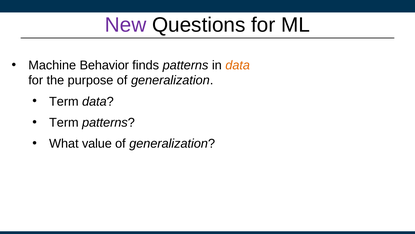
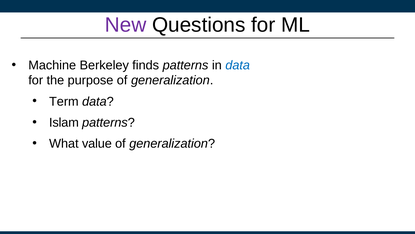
Behavior: Behavior -> Berkeley (104, 65)
data colour: orange -> blue (238, 65)
Term: Term -> Islam (64, 122)
